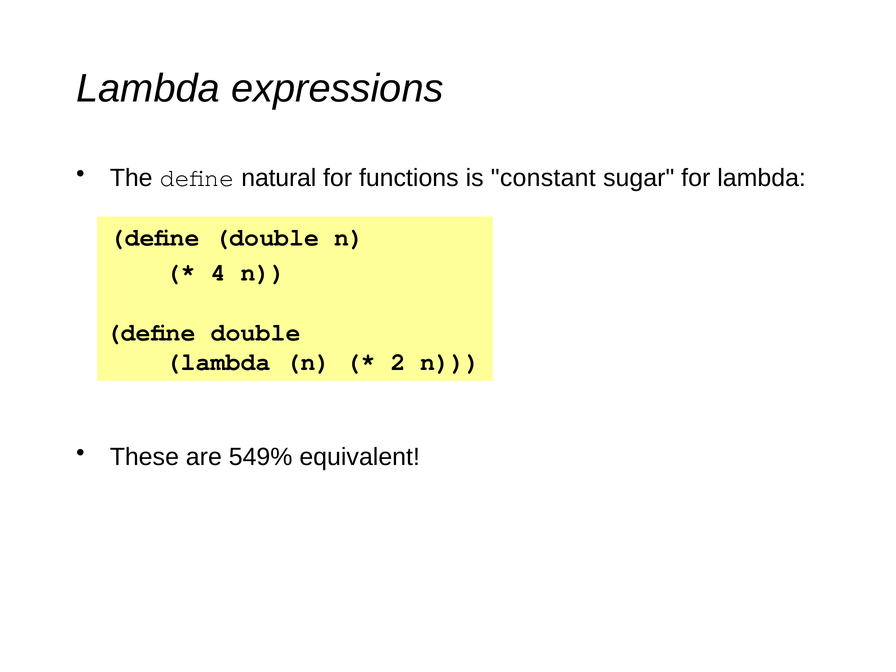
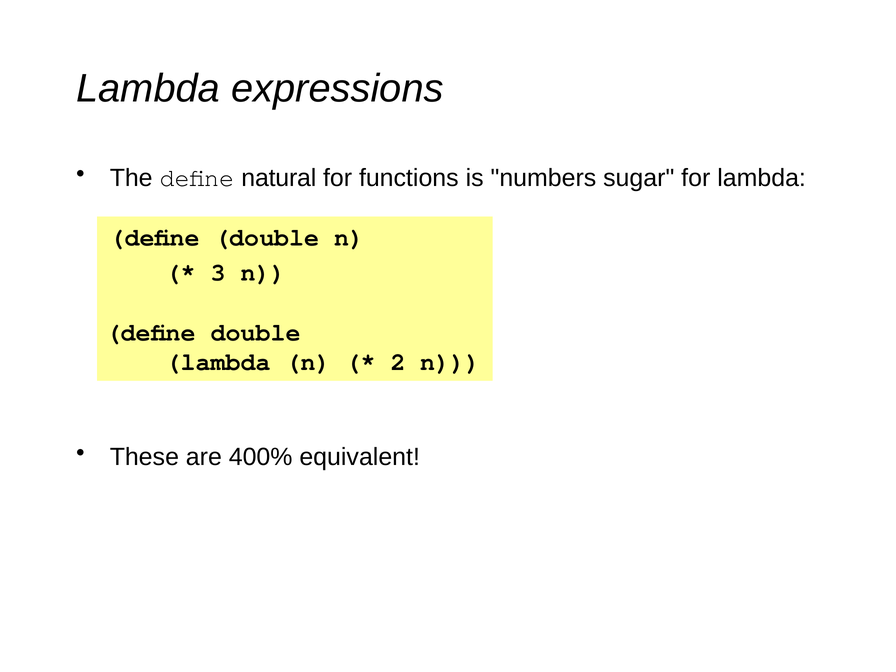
constant: constant -> numbers (543, 178)
4: 4 -> 3 (218, 273)
549%: 549% -> 400% (261, 457)
